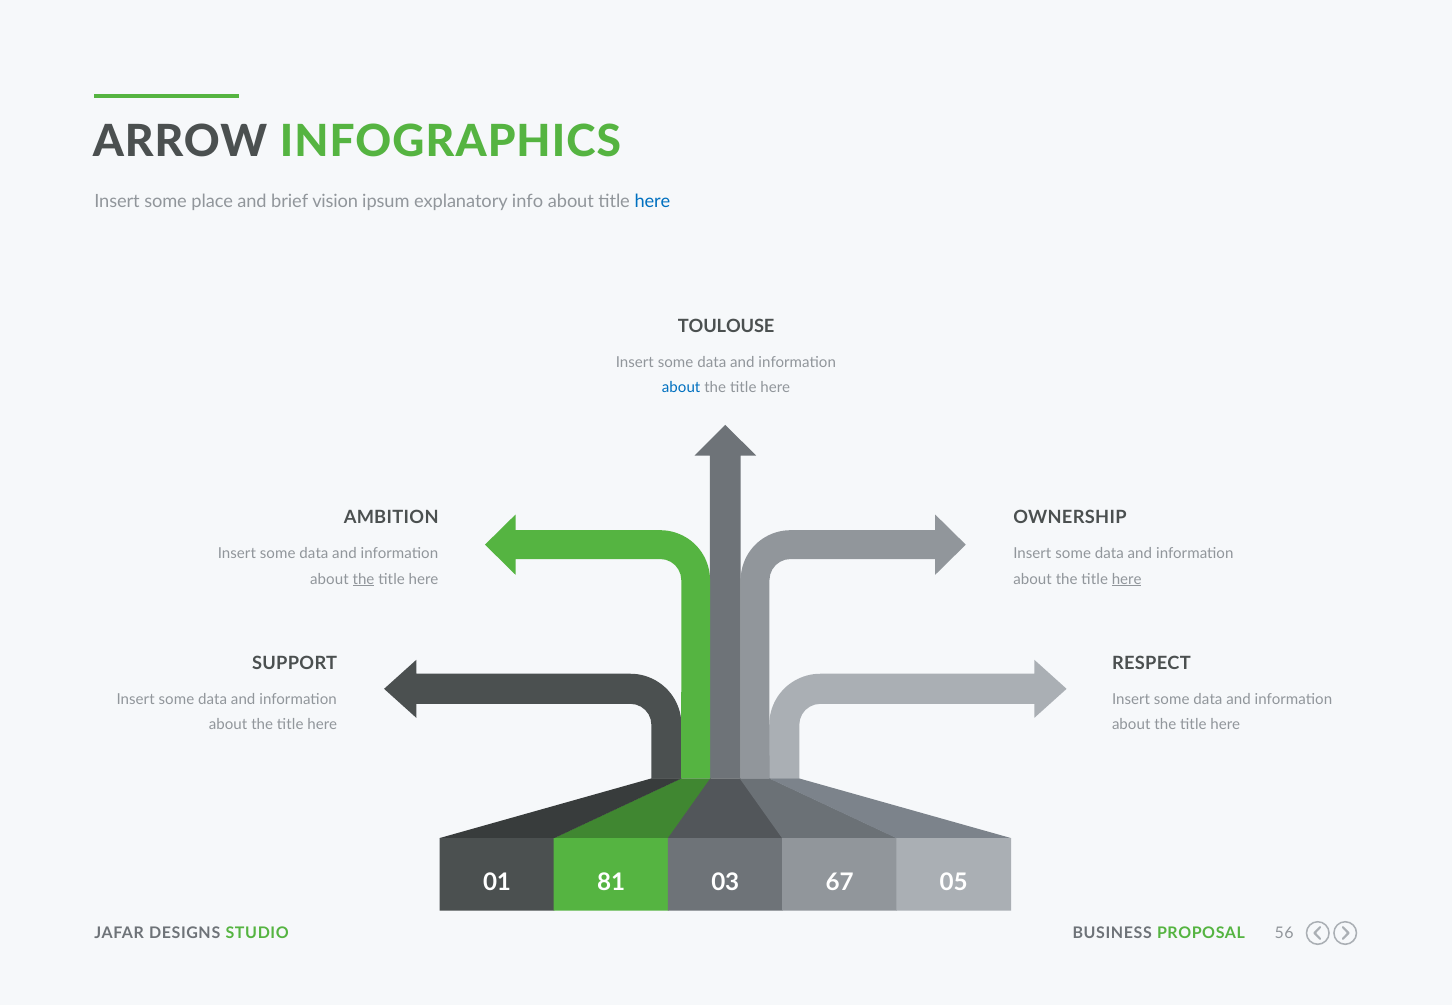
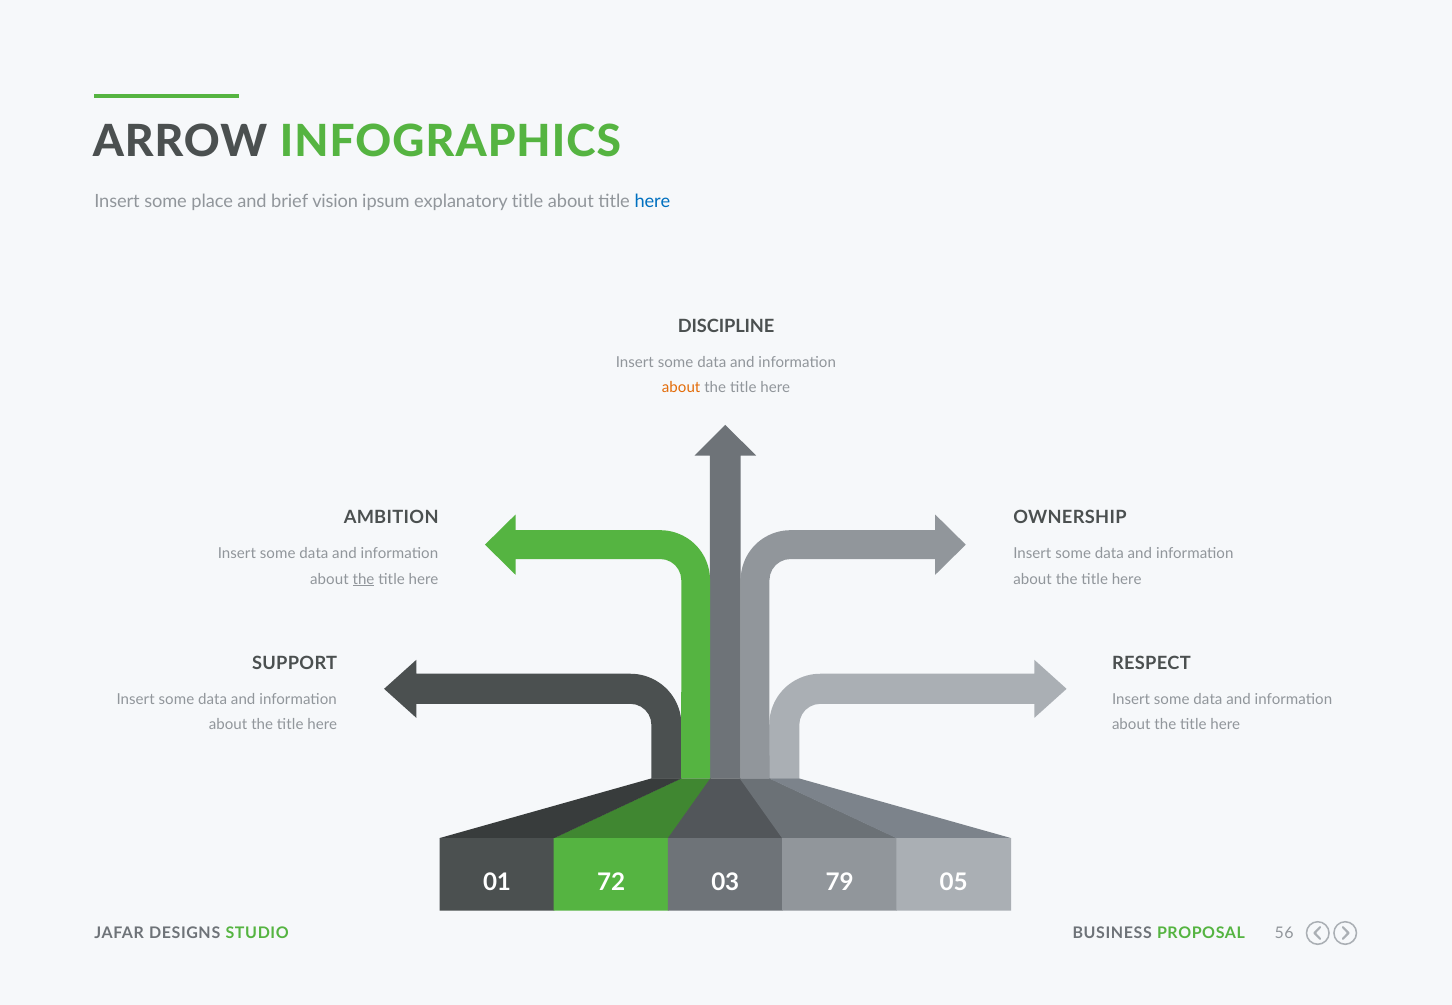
explanatory info: info -> title (528, 202)
TOULOUSE: TOULOUSE -> DISCIPLINE (726, 326)
about colour: blue -> orange (681, 388)
here underline: present -> none (1127, 579)
81: 81 -> 72 (611, 883)
67: 67 -> 79 (840, 883)
